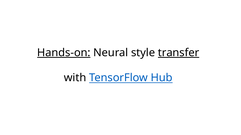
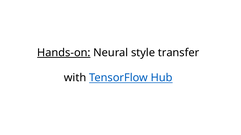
transfer underline: present -> none (179, 53)
